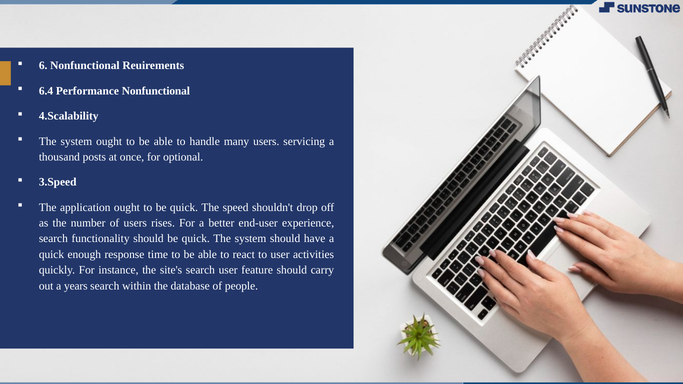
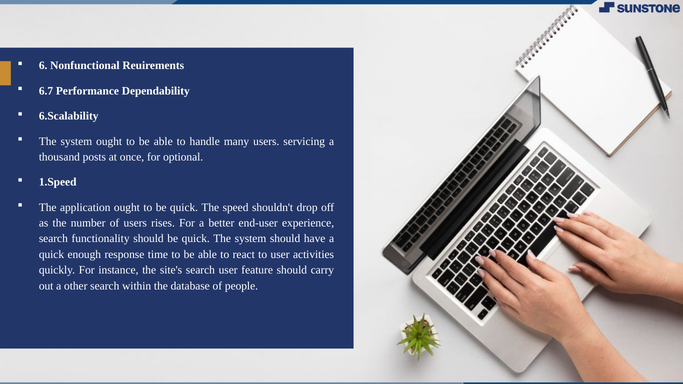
6.4: 6.4 -> 6.7 (46, 91)
Performance Nonfunctional: Nonfunctional -> Dependability (156, 91)
4.Scalability: 4.Scalability -> 6.Scalability (69, 116)
3.Speed: 3.Speed -> 1.Speed (58, 182)
years: years -> other (76, 286)
